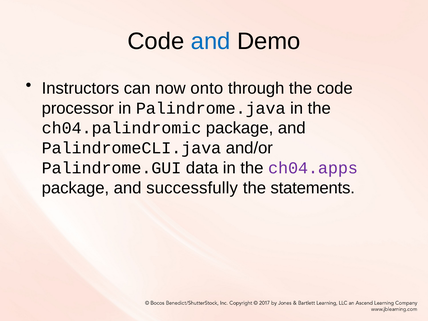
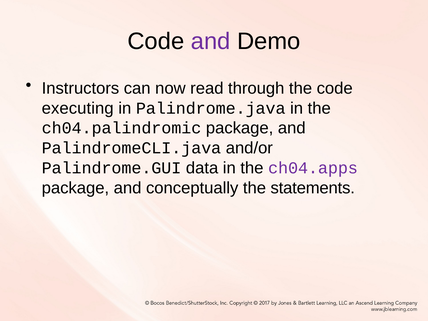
and colour: blue -> purple (211, 41)
onto: onto -> read (207, 88)
processor: processor -> executing (78, 108)
successfully: successfully -> conceptually (192, 188)
